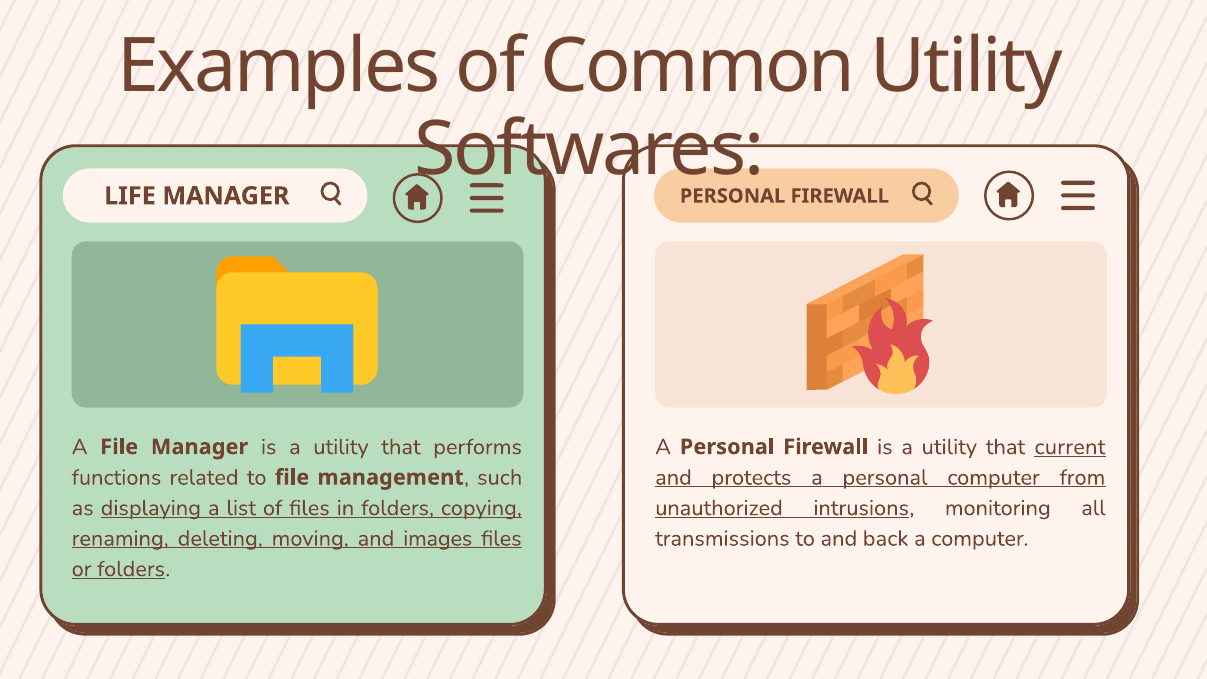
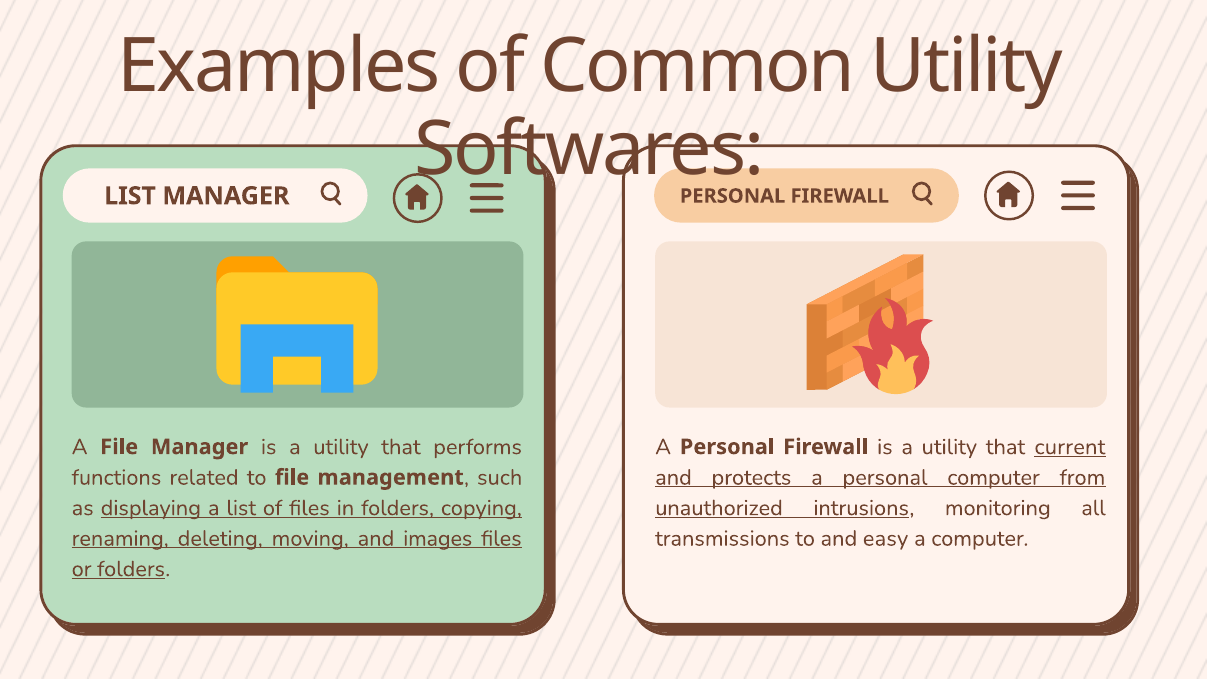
LIFE: LIFE -> LIST (130, 196)
back: back -> easy (886, 538)
